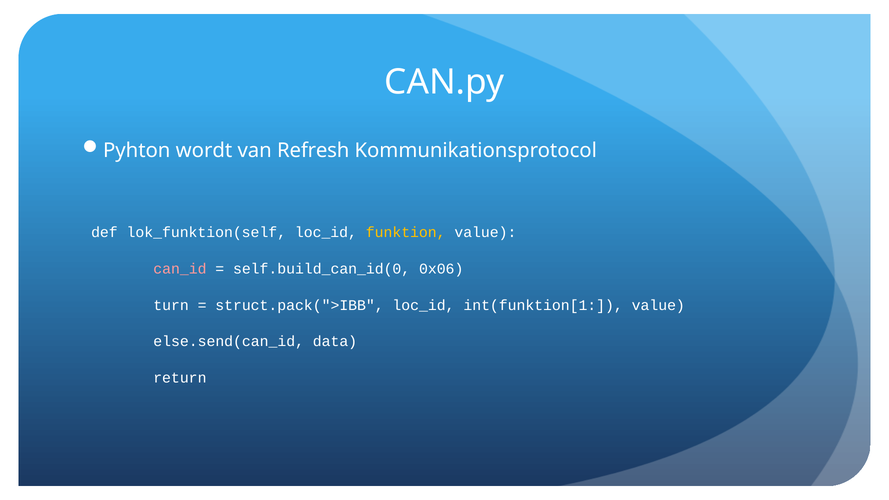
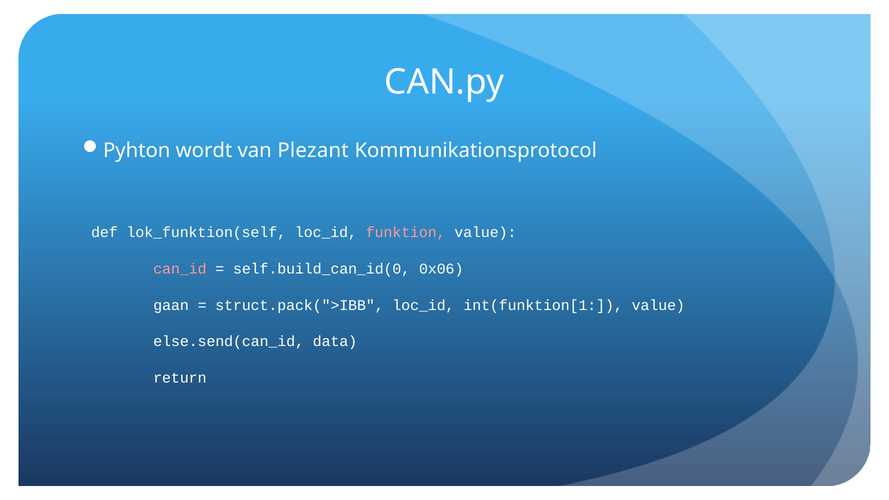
Refresh: Refresh -> Plezant (313, 150)
funktion colour: yellow -> pink (406, 233)
turn: turn -> gaan (171, 305)
